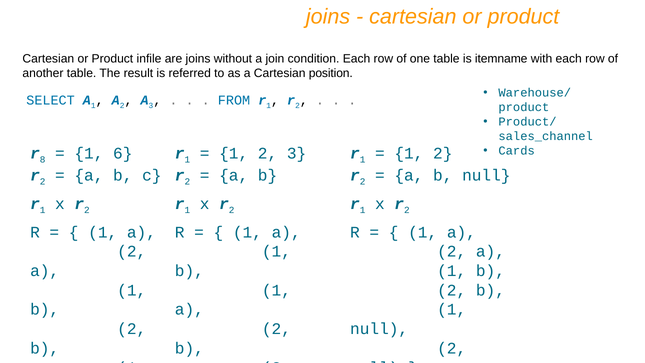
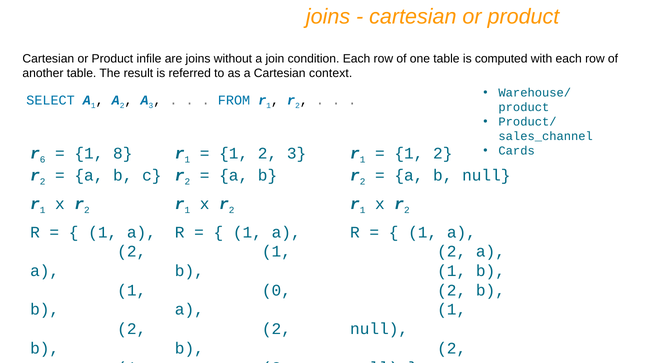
itemname: itemname -> computed (501, 59)
position: position -> context (331, 73)
8: 8 -> 6 (43, 159)
6: 6 -> 8 (123, 153)
1: 1 -> 0 (276, 290)
